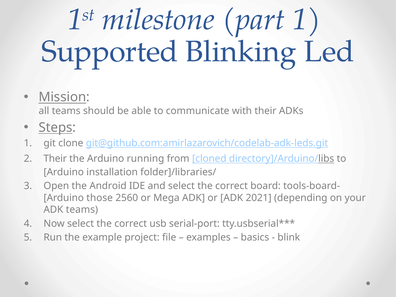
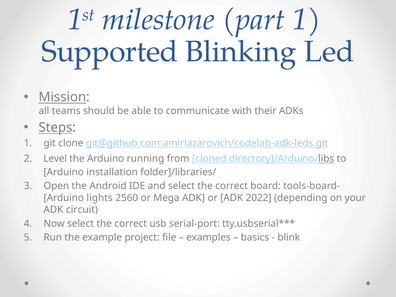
Their: Their -> Level (55, 159)
those: those -> lights (100, 198)
2021: 2021 -> 2022 (259, 198)
ADK teams: teams -> circuit (82, 210)
